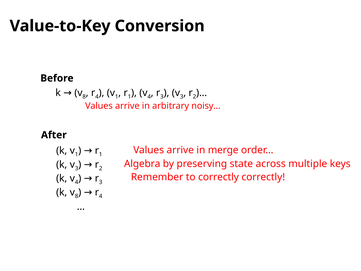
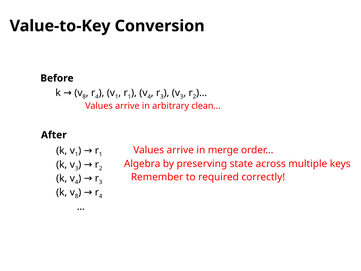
noisy…: noisy… -> clean… (206, 106)
to correctly: correctly -> required (218, 177)
